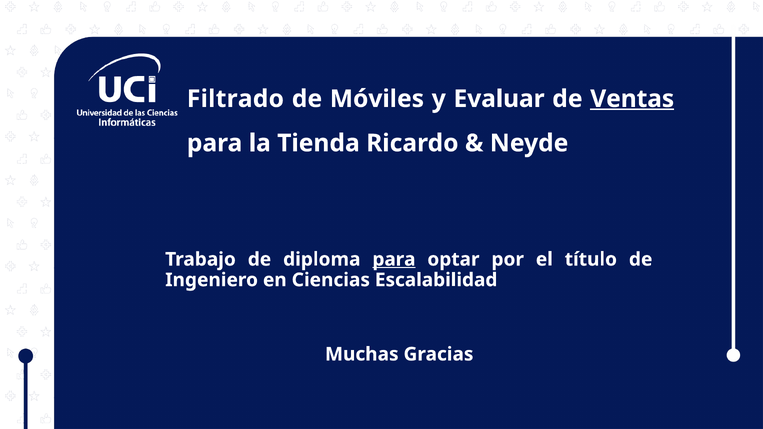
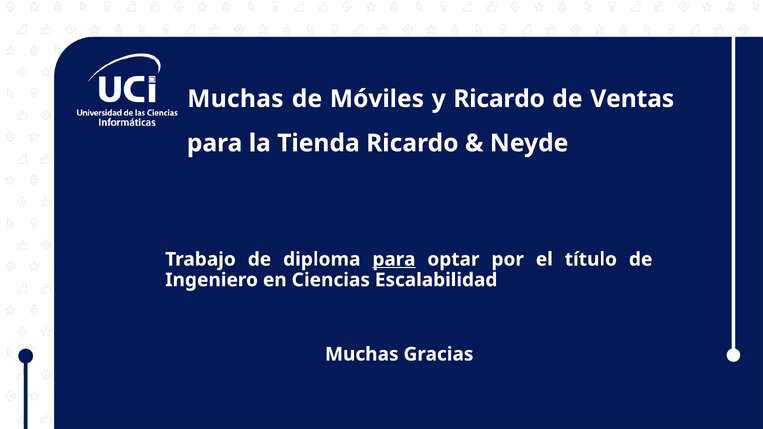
Filtrado: Filtrado -> Muchas (235, 99)
y Evaluar: Evaluar -> Ricardo (499, 99)
Ventas underline: present -> none (632, 99)
